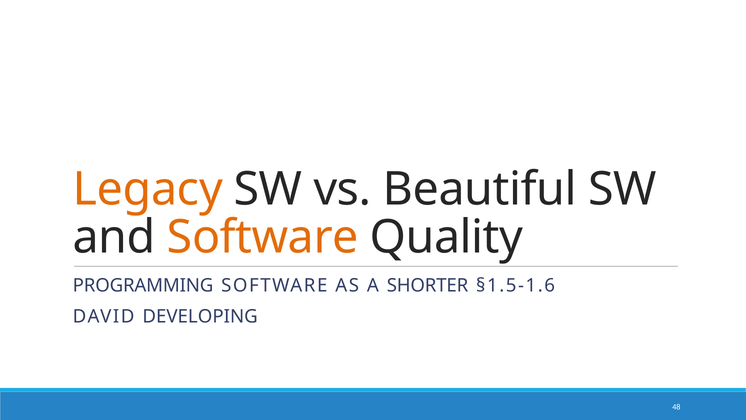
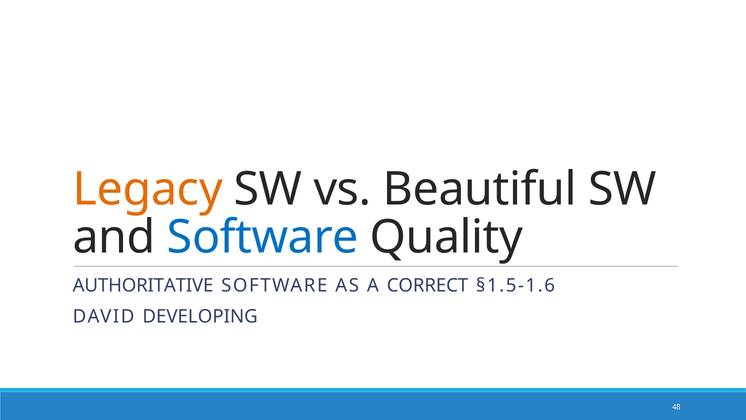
Software colour: orange -> blue (263, 237)
PROGRAMMING: PROGRAMMING -> AUTHORITATIVE (143, 285)
SHORTER: SHORTER -> CORRECT (427, 285)
